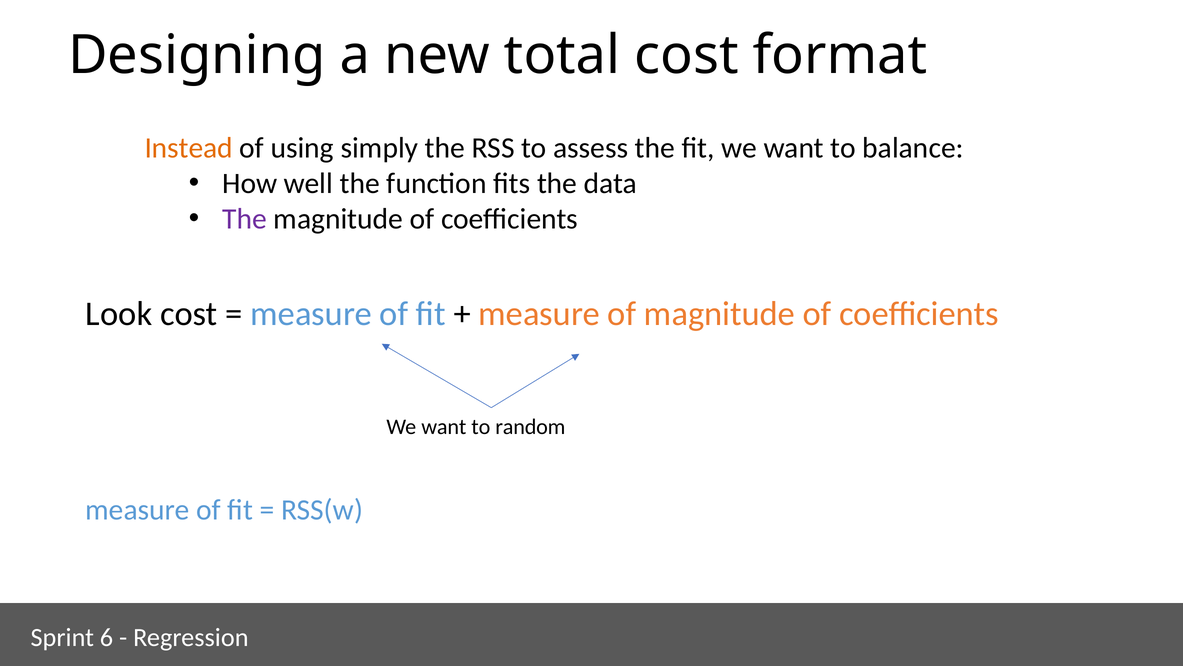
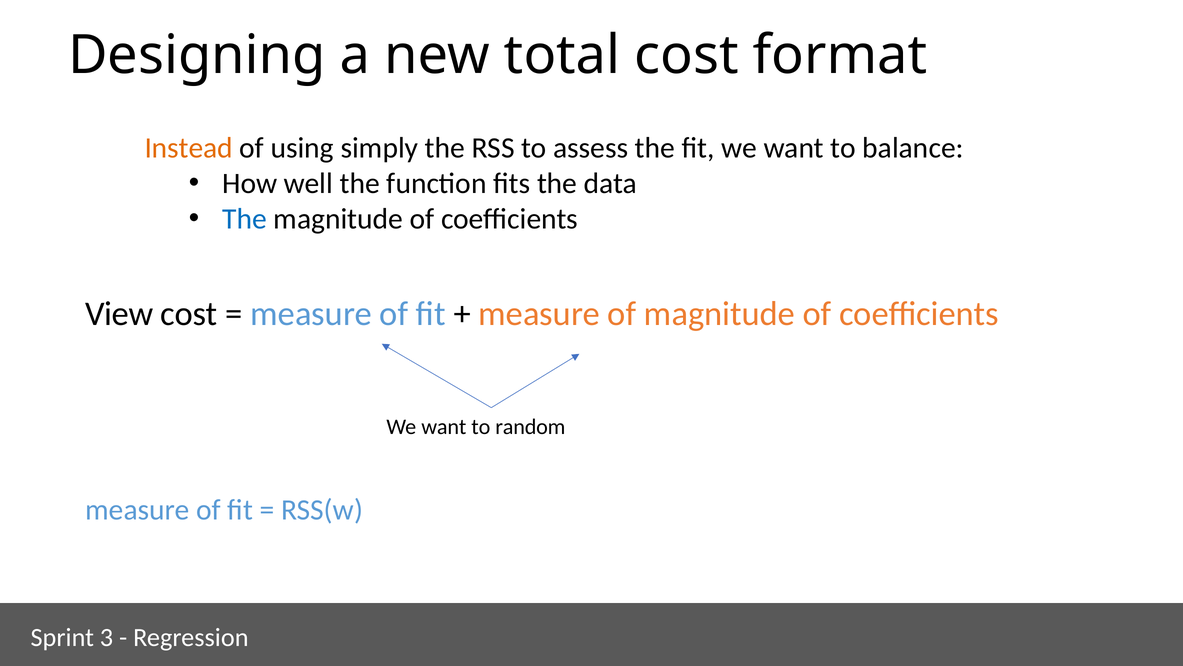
The colour: purple -> blue (244, 219)
Look: Look -> View (119, 314)
6: 6 -> 3 (106, 637)
